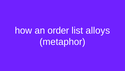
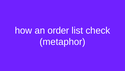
alloys: alloys -> check (98, 30)
